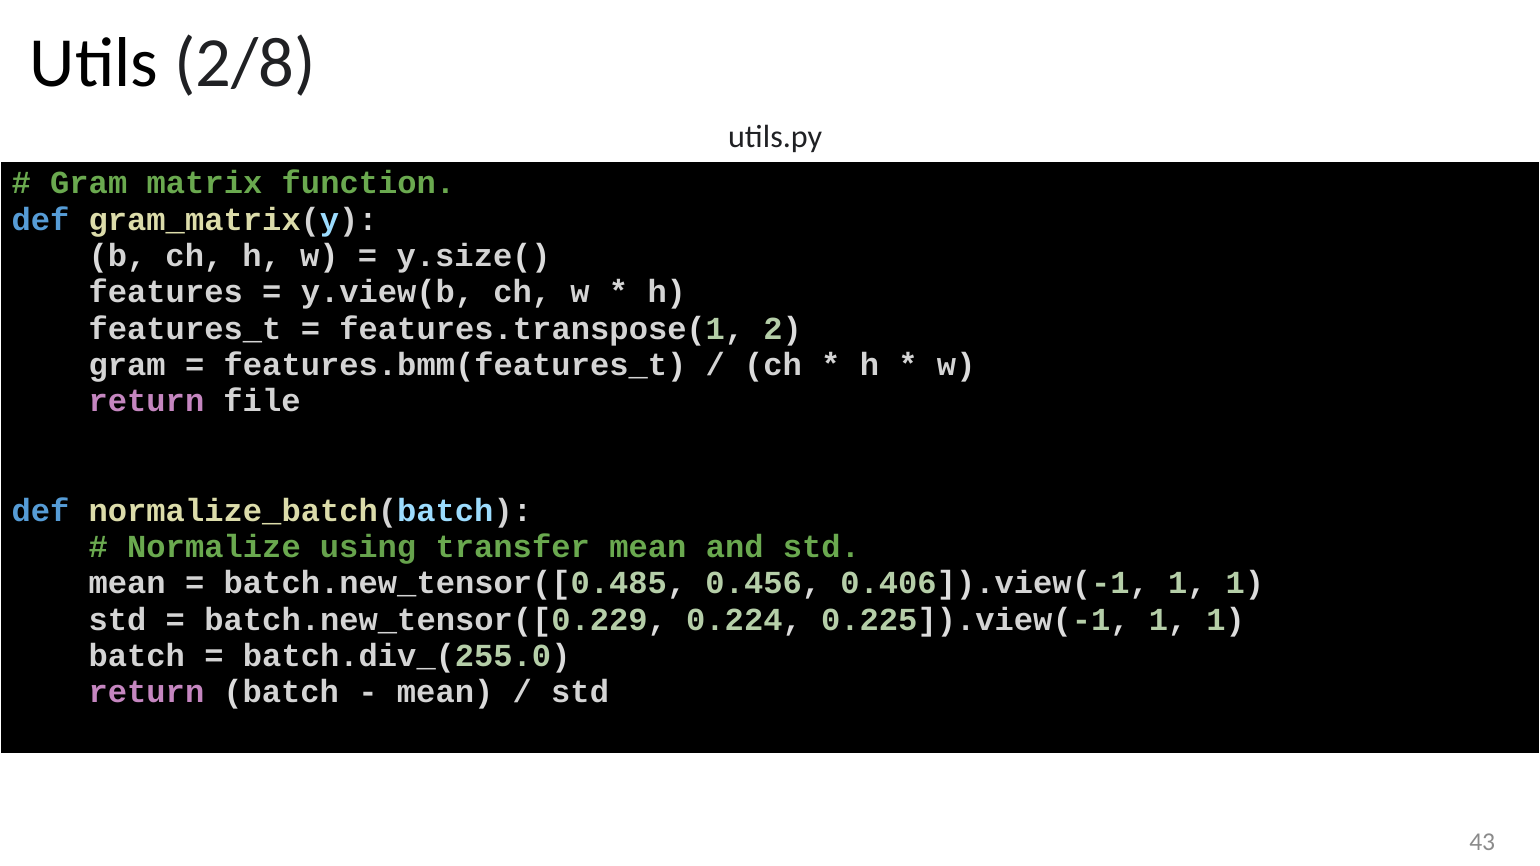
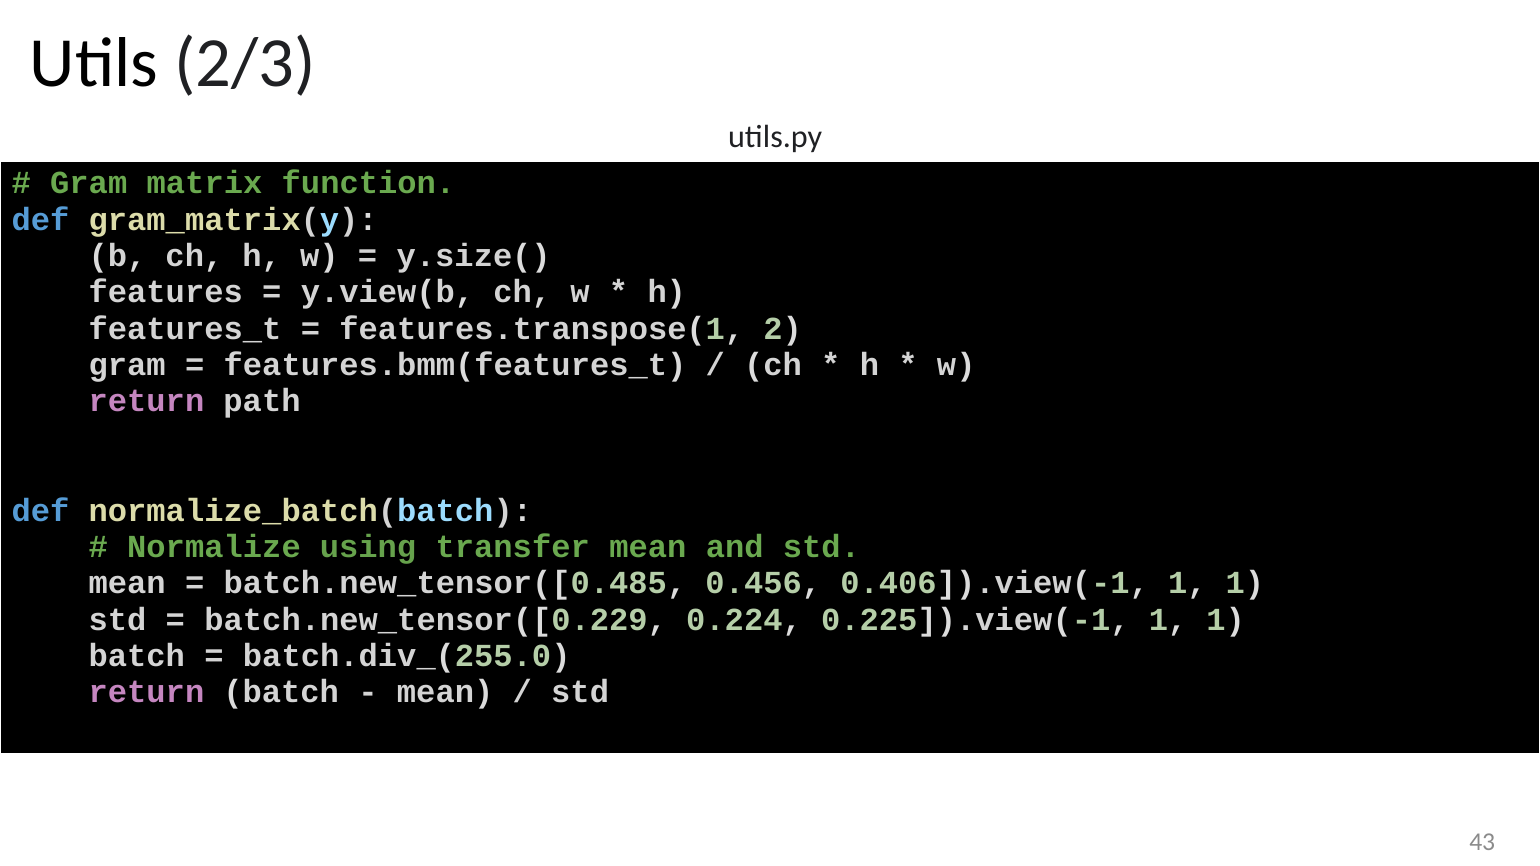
2/8: 2/8 -> 2/3 (245, 64)
file: file -> path (262, 401)
